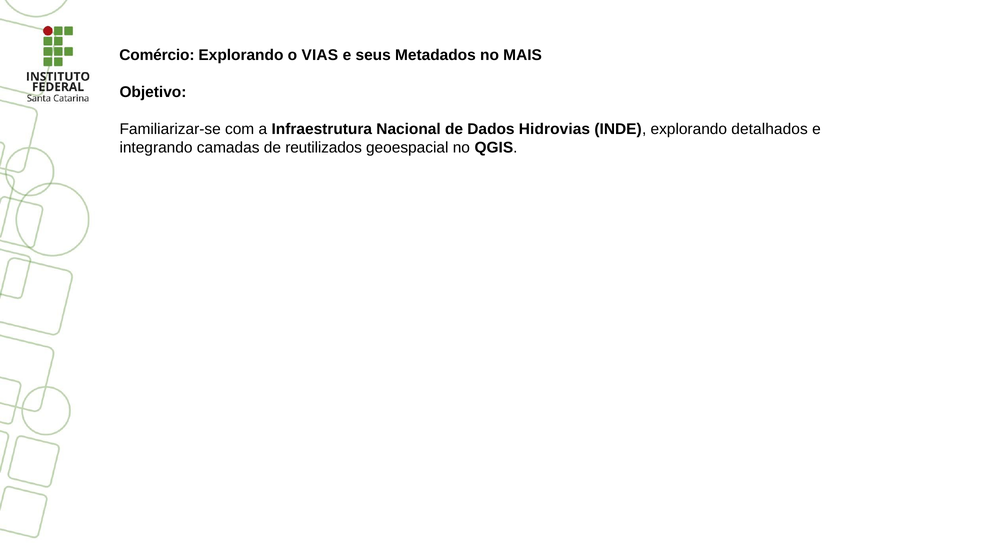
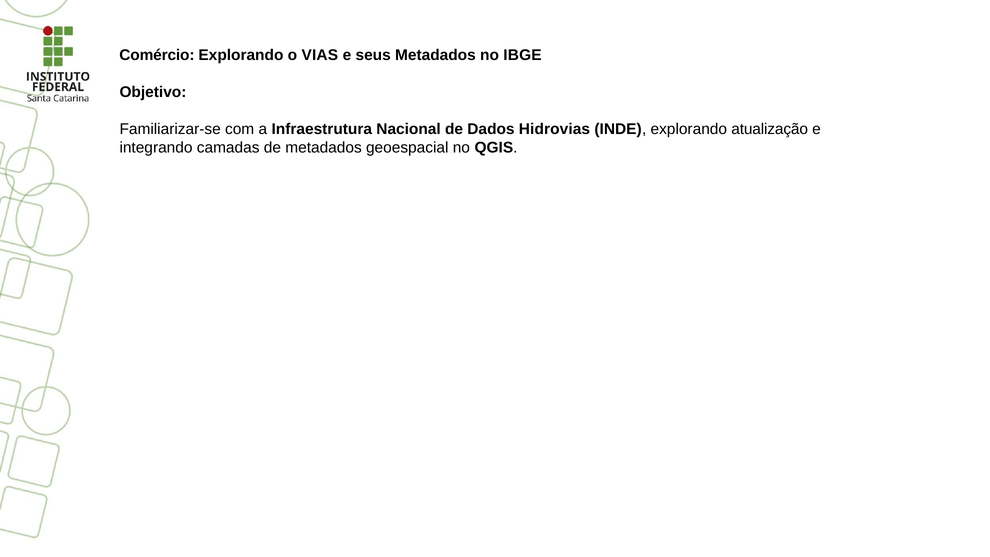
MAIS: MAIS -> IBGE (522, 55)
detalhados: detalhados -> atualização (770, 129)
de reutilizados: reutilizados -> metadados (324, 148)
